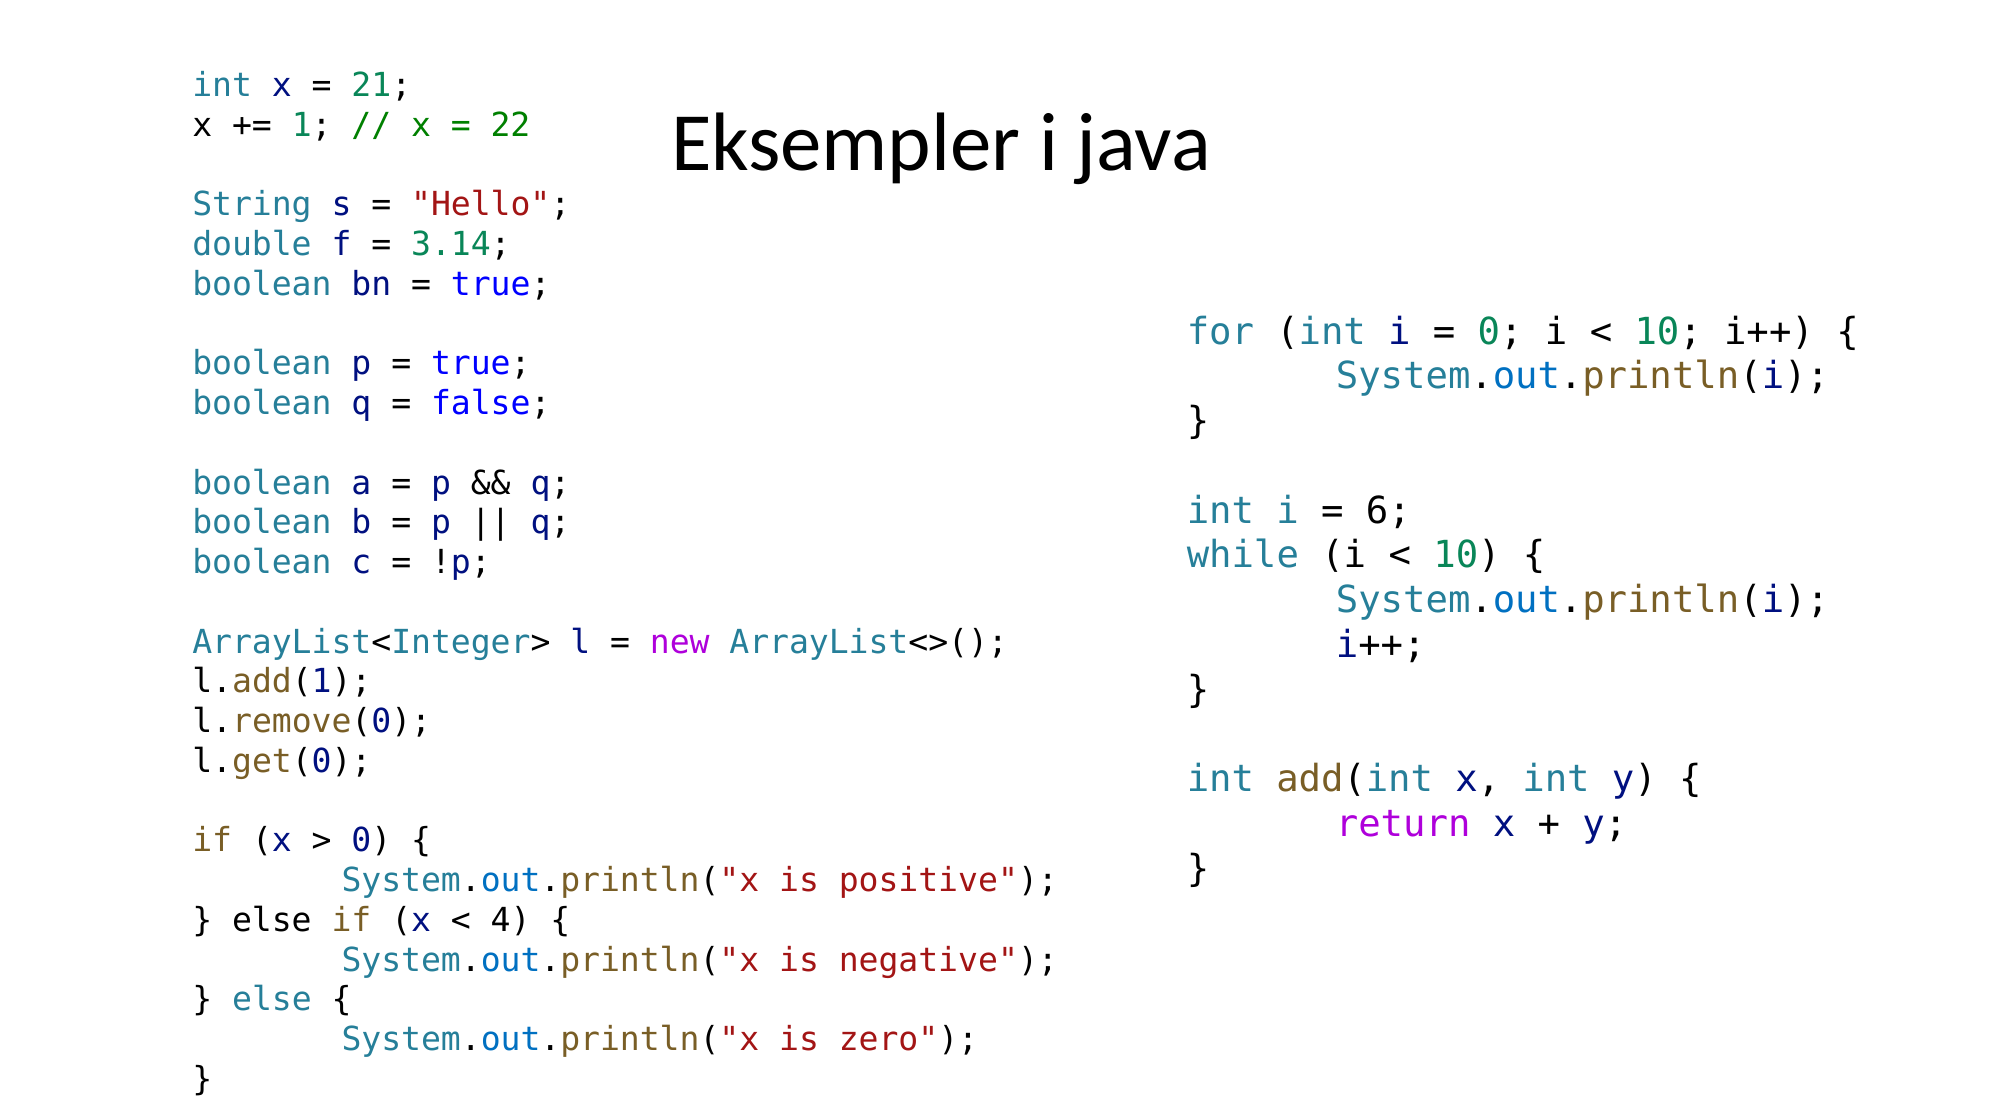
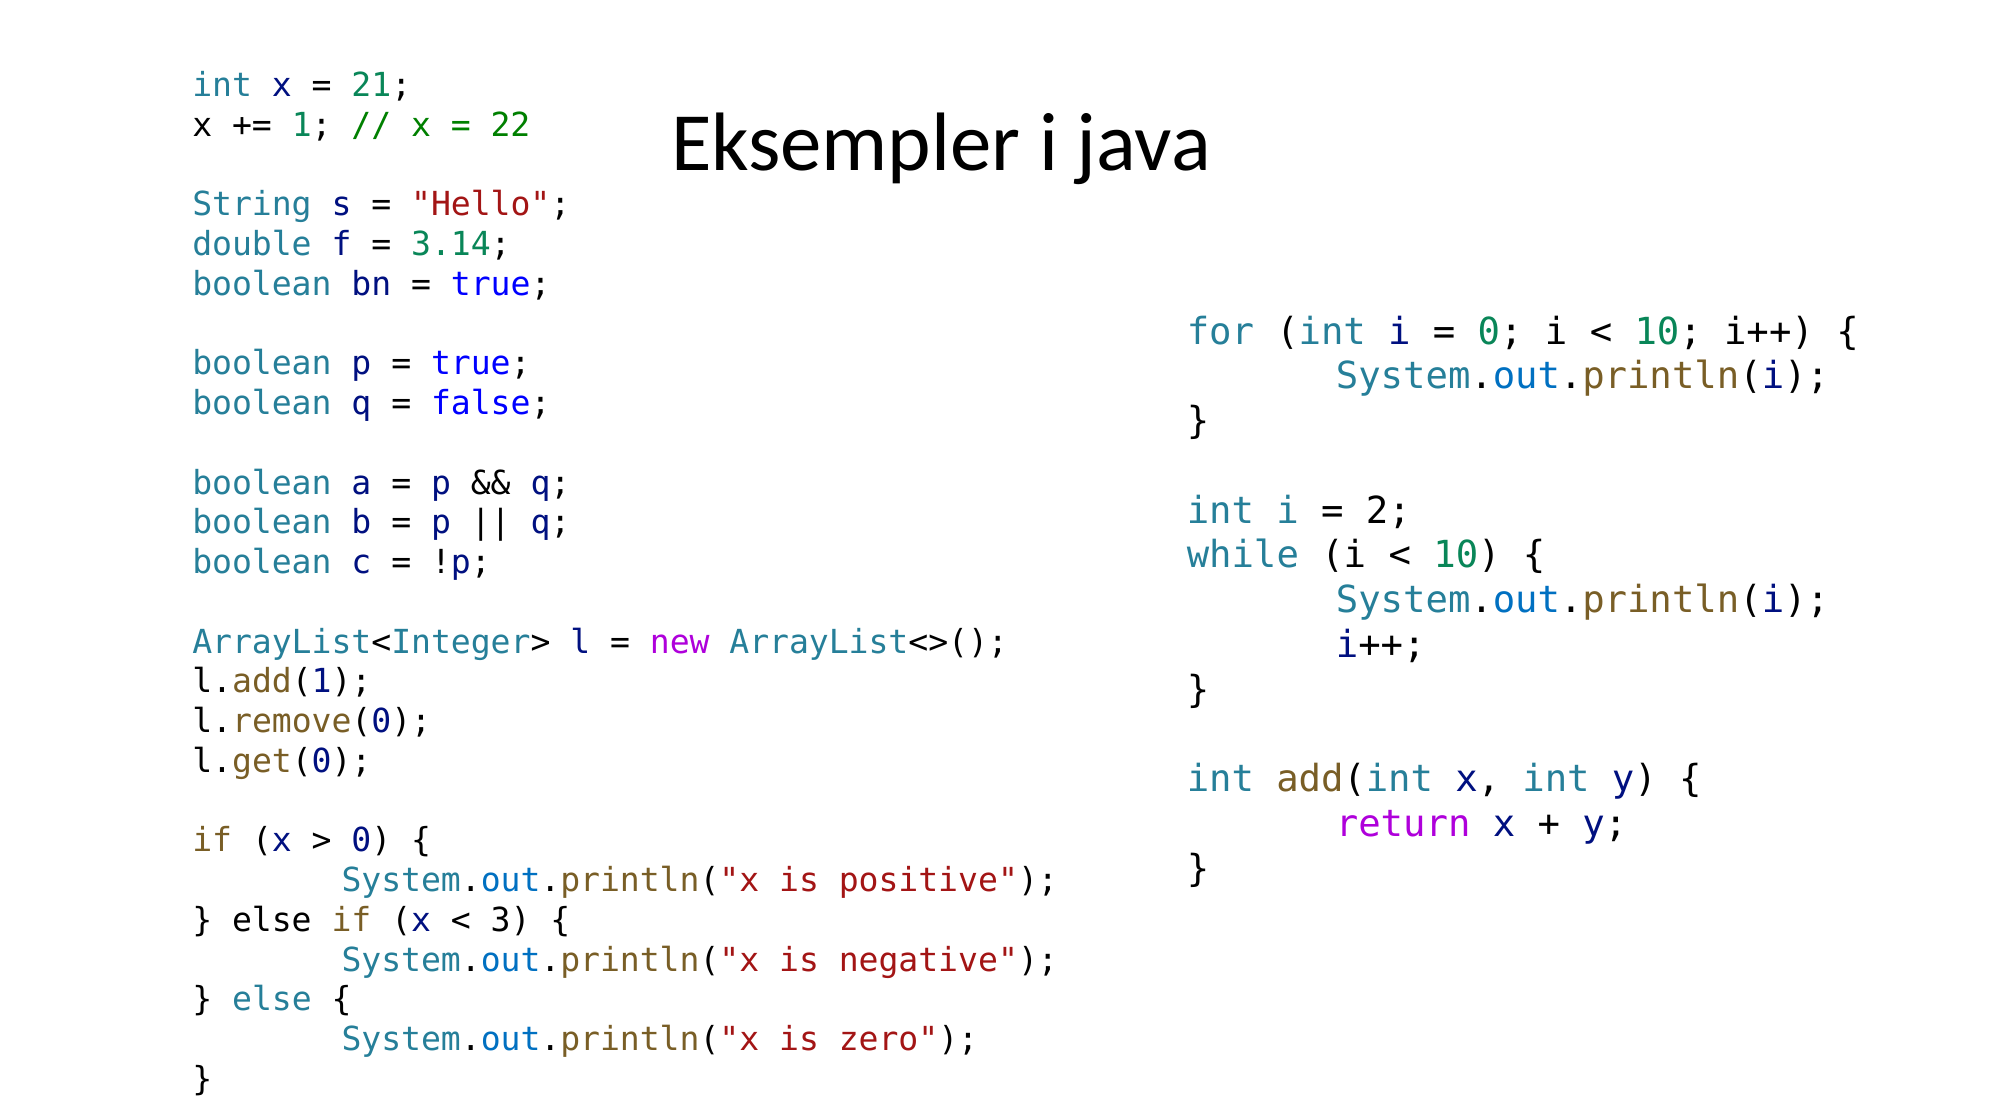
6: 6 -> 2 (1388, 511)
4: 4 -> 3 (511, 920)
